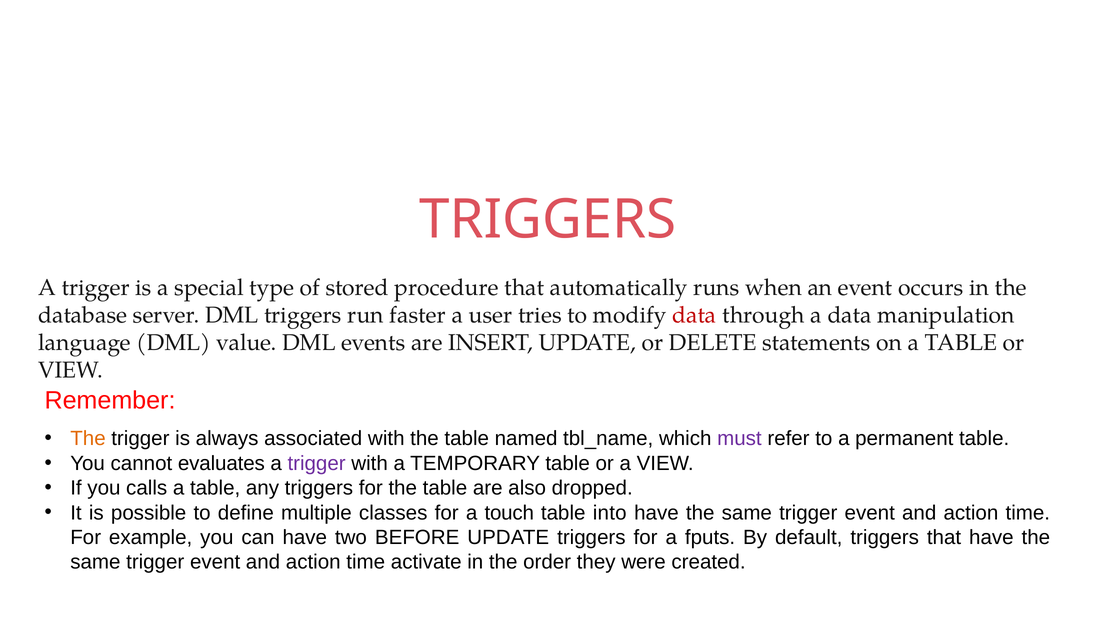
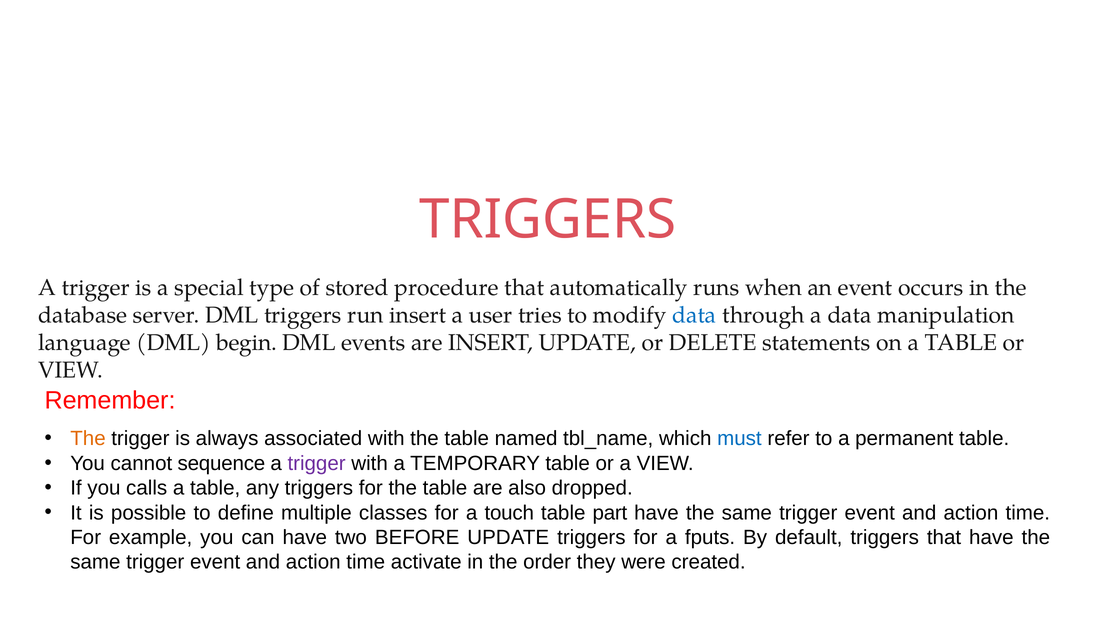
run faster: faster -> insert (418, 315)
data colour: red -> blue (694, 315)
value: value -> begin (247, 342)
must colour: purple -> blue (739, 438)
evaluates: evaluates -> sequence (221, 463)
into: into -> part (610, 512)
